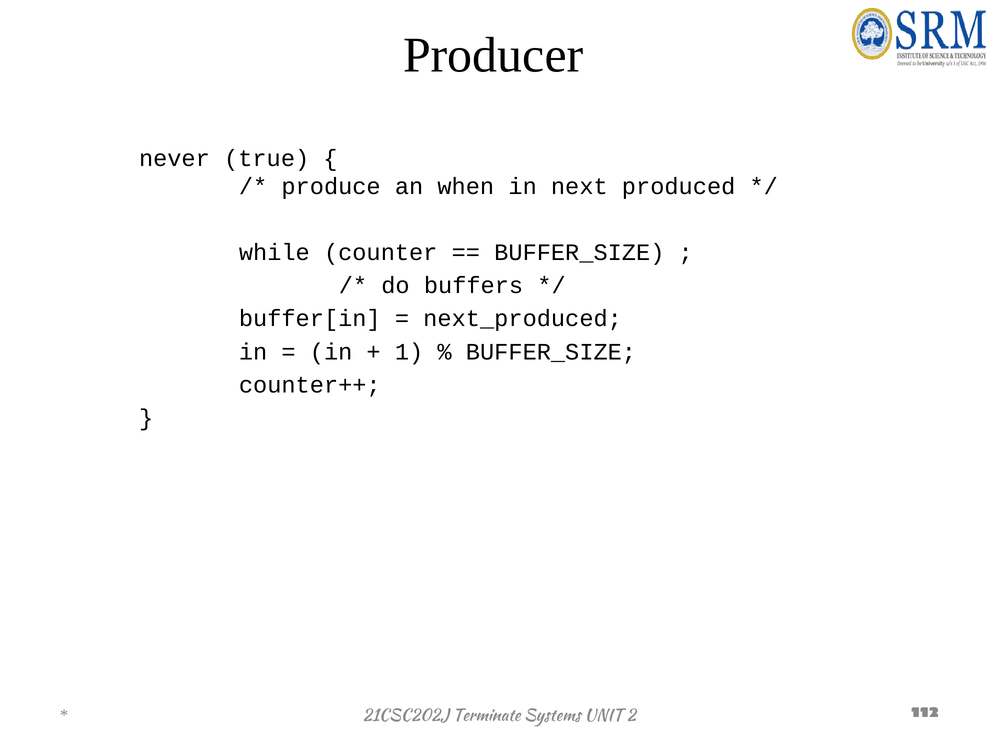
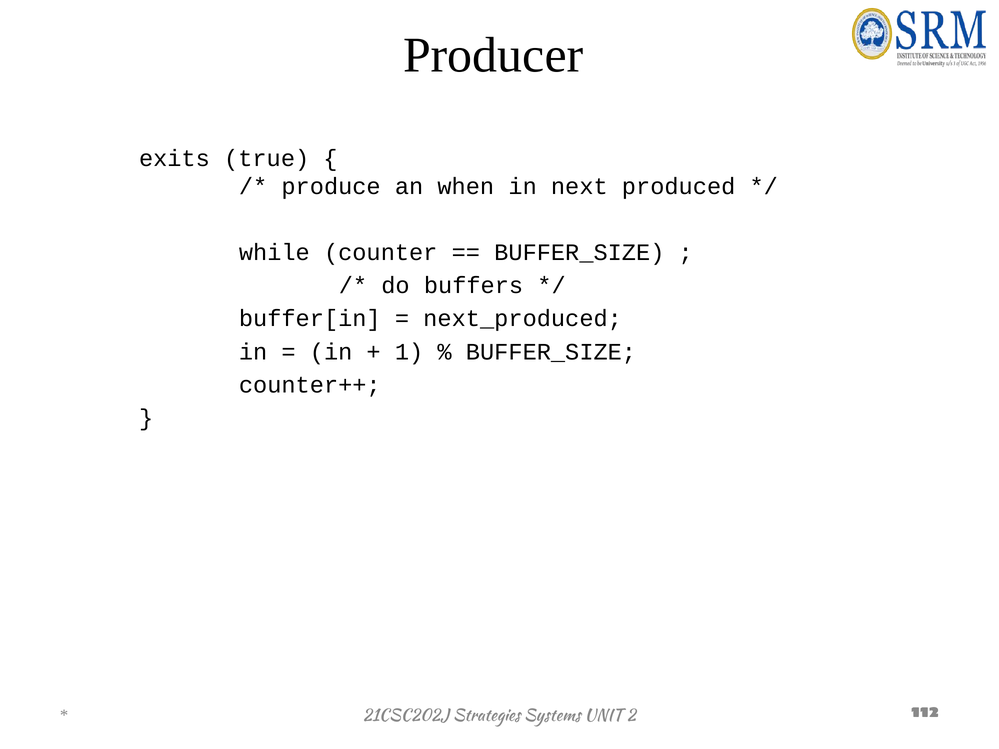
never: never -> exits (174, 158)
Terminate: Terminate -> Strategies (487, 716)
